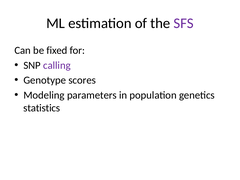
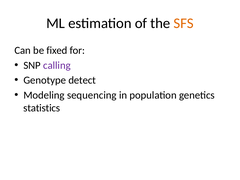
SFS colour: purple -> orange (184, 23)
scores: scores -> detect (82, 80)
parameters: parameters -> sequencing (92, 95)
